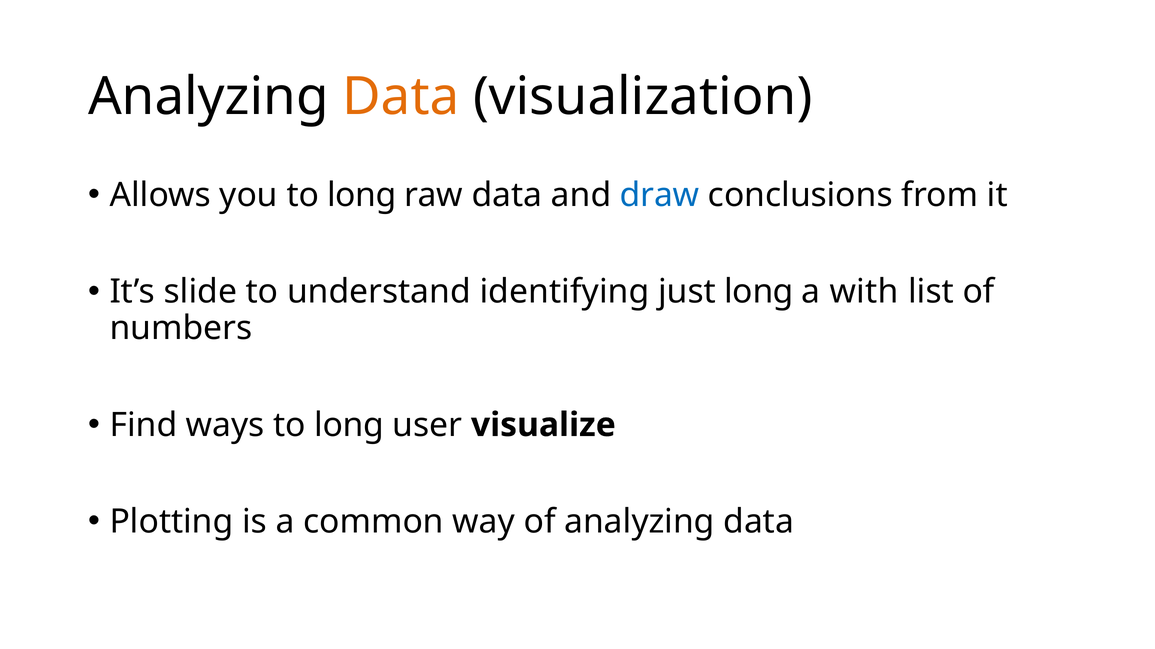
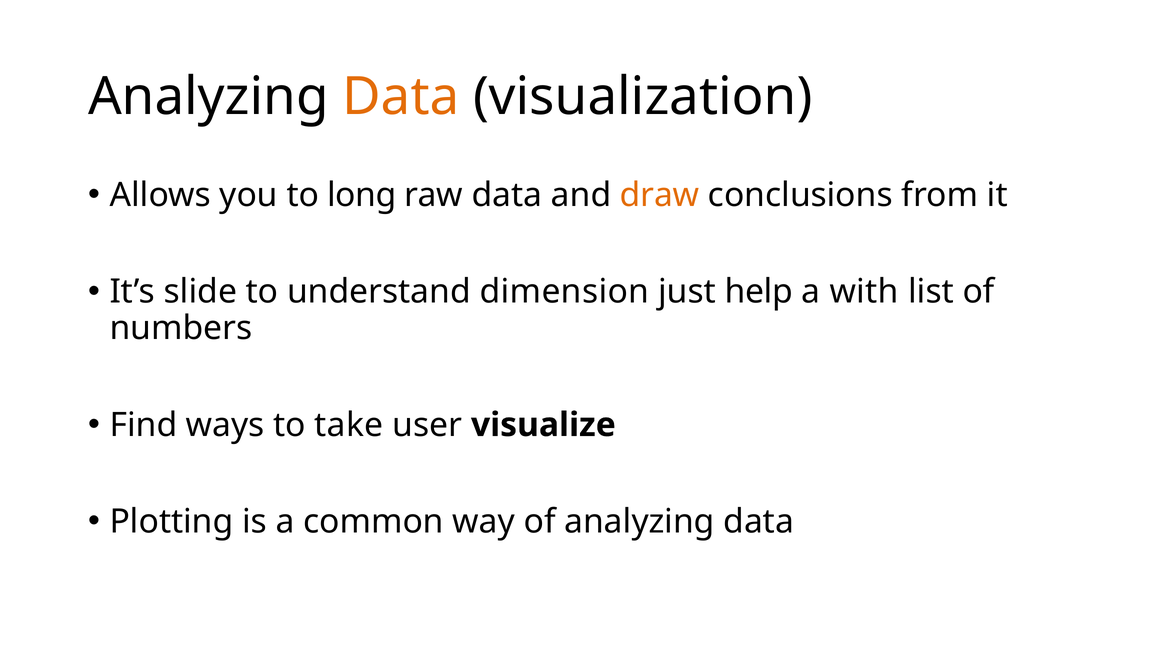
draw colour: blue -> orange (660, 195)
identifying: identifying -> dimension (564, 292)
just long: long -> help (759, 292)
ways to long: long -> take (349, 425)
